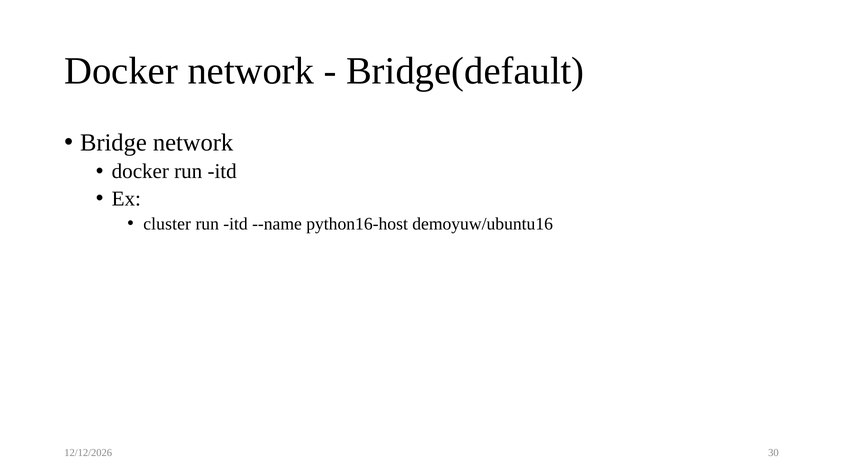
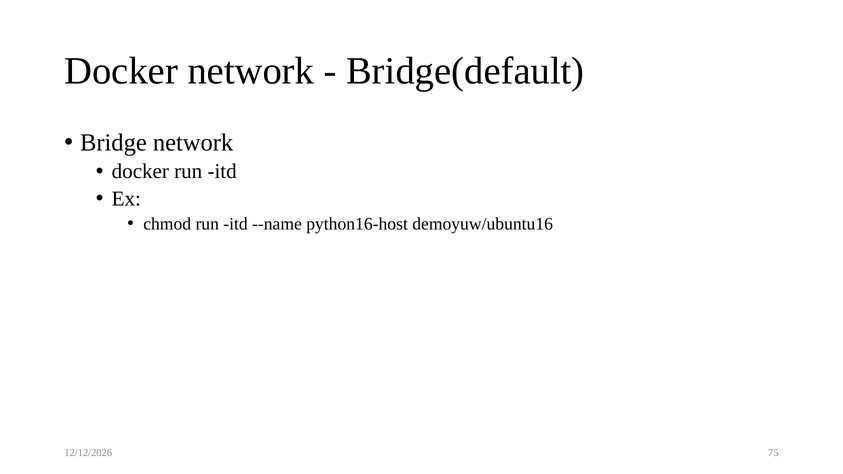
cluster: cluster -> chmod (167, 224)
30: 30 -> 75 (773, 453)
